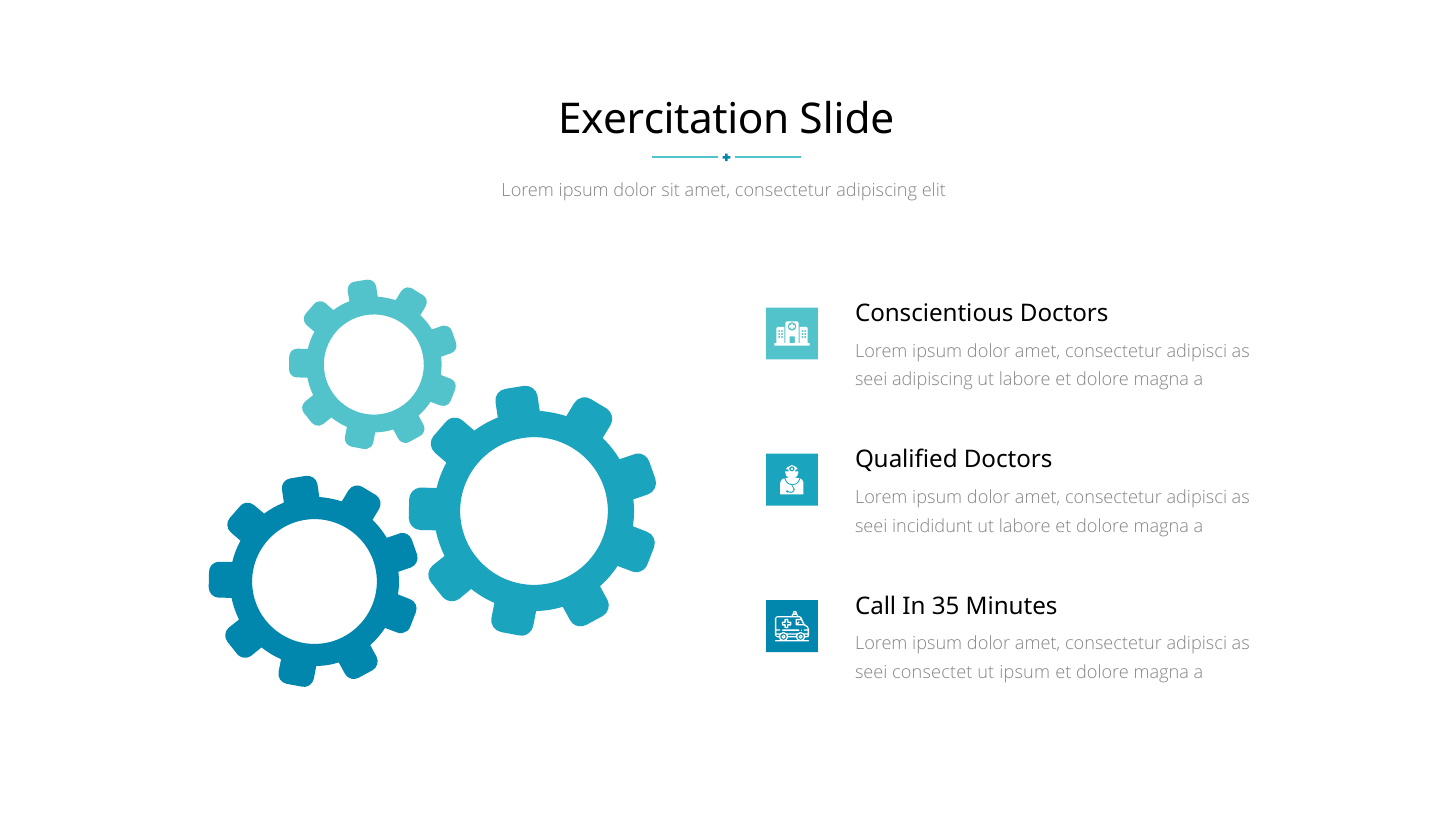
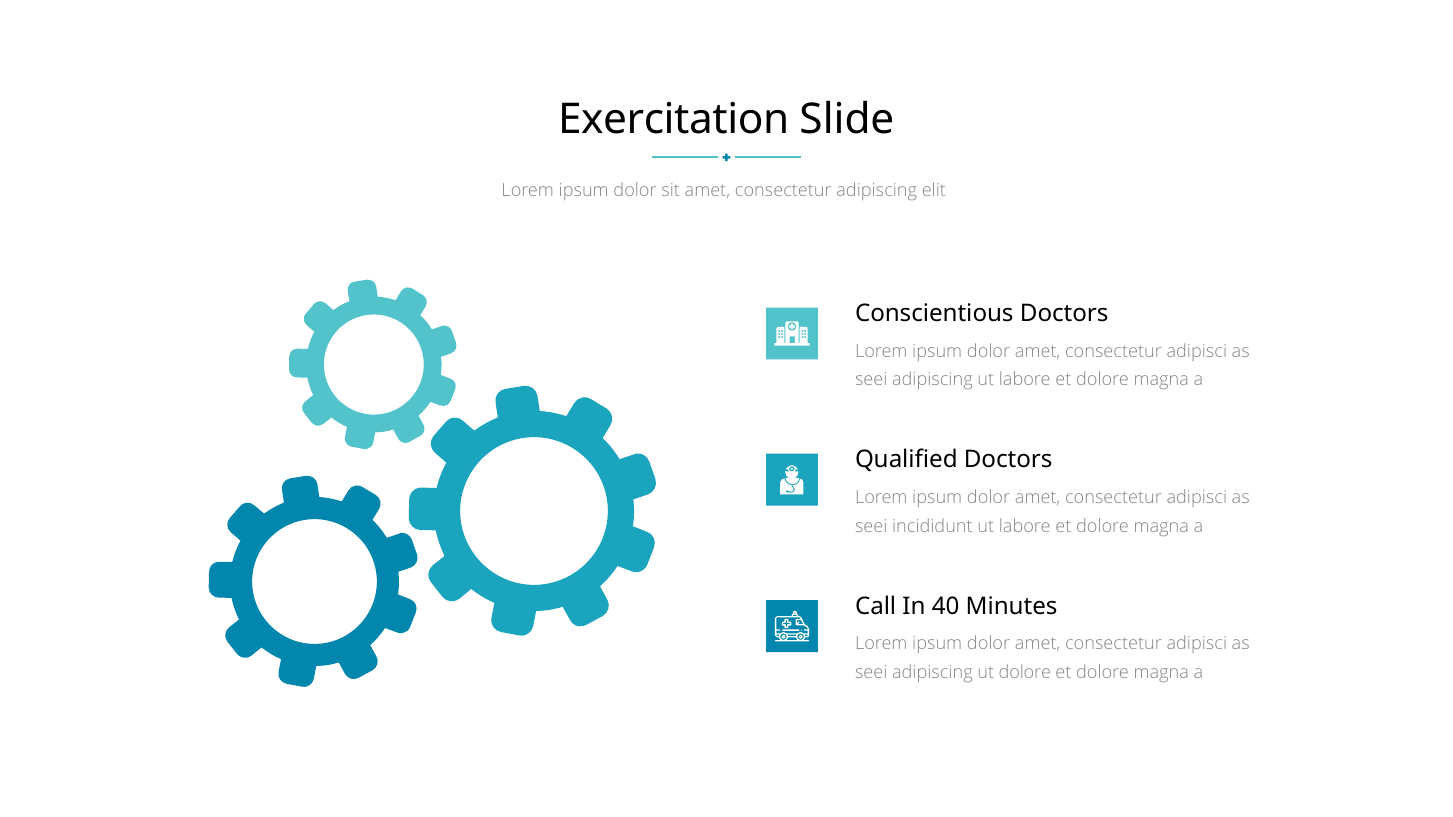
35: 35 -> 40 (946, 606)
consectet: consectet -> adipiscing (932, 672)
ut ipsum: ipsum -> dolore (1025, 672)
